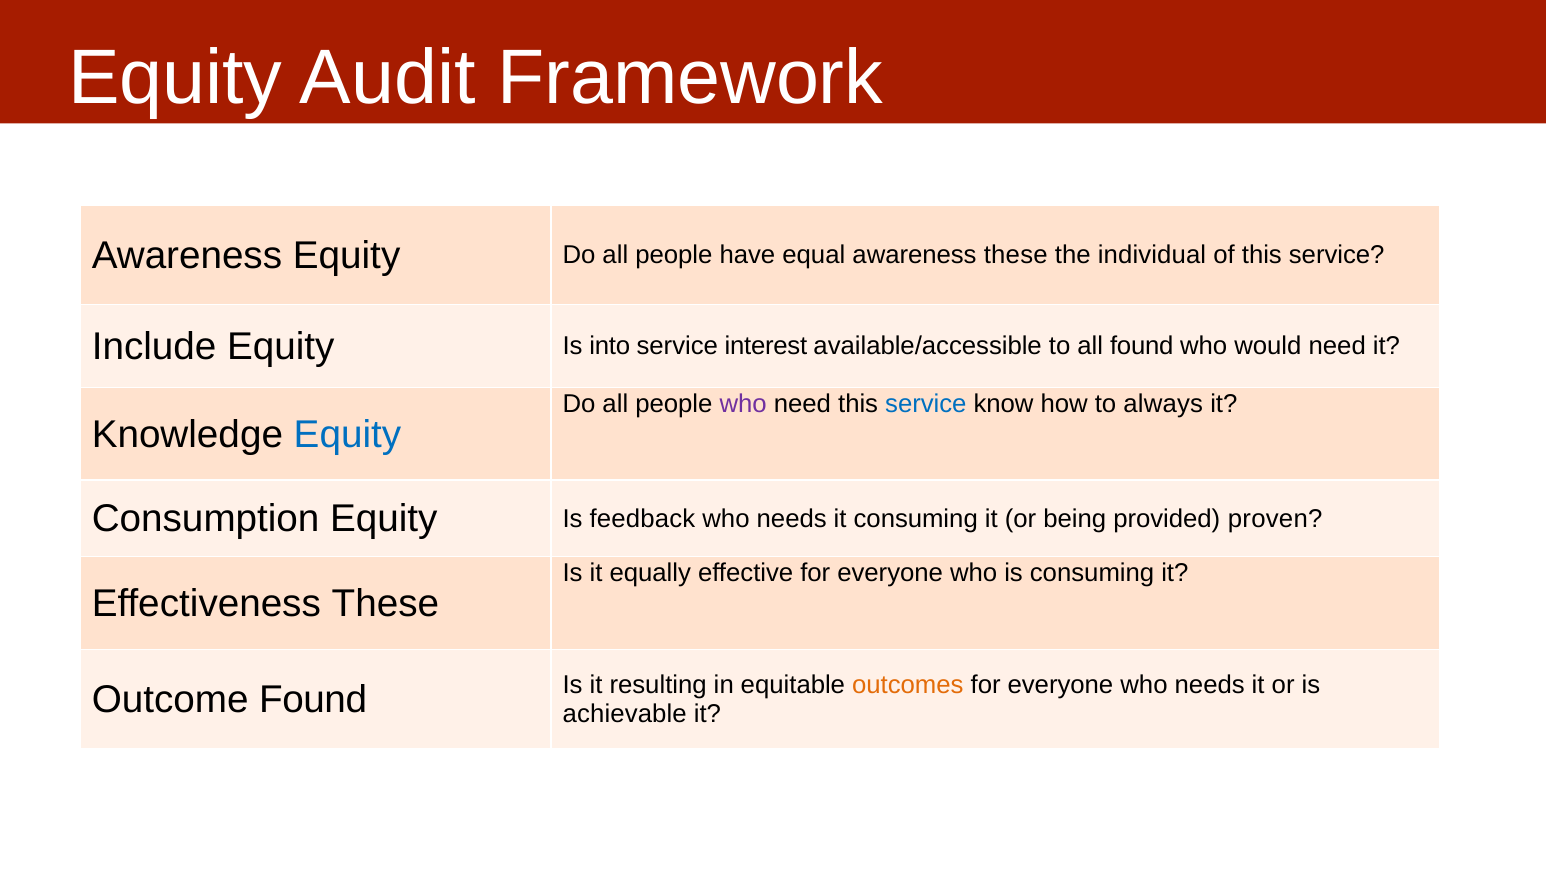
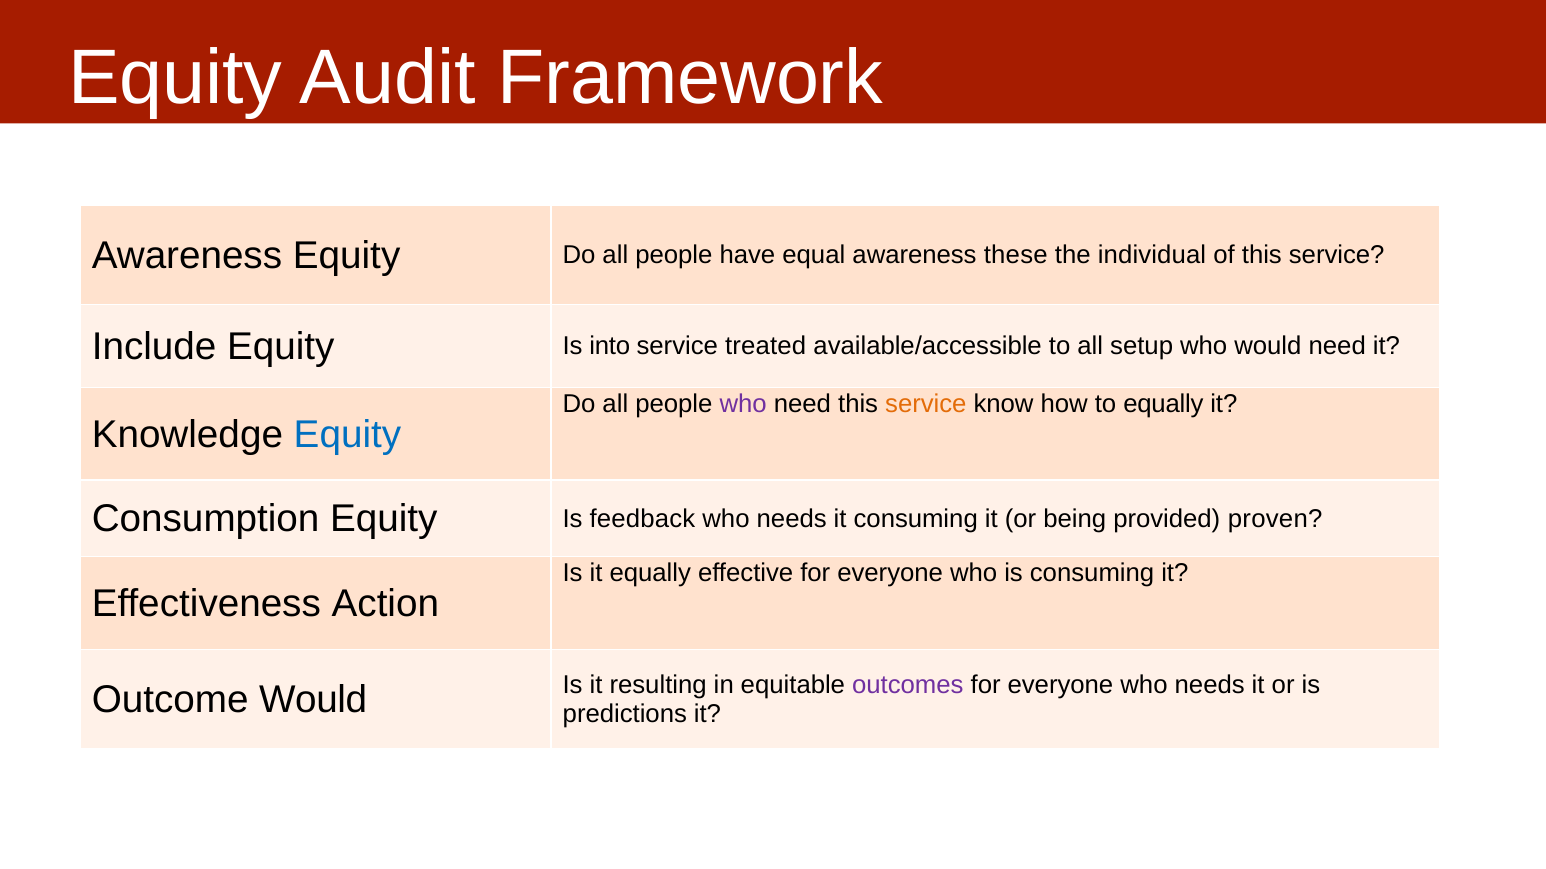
interest: interest -> treated (766, 347)
all found: found -> setup (1142, 347)
service colour: blue -> orange (926, 404)
to always: always -> equally (1163, 404)
Effectiveness These: These -> Action (385, 604)
Outcome Found: Found -> Would (313, 700)
outcomes colour: orange -> purple (908, 685)
achievable: achievable -> predictions (625, 714)
